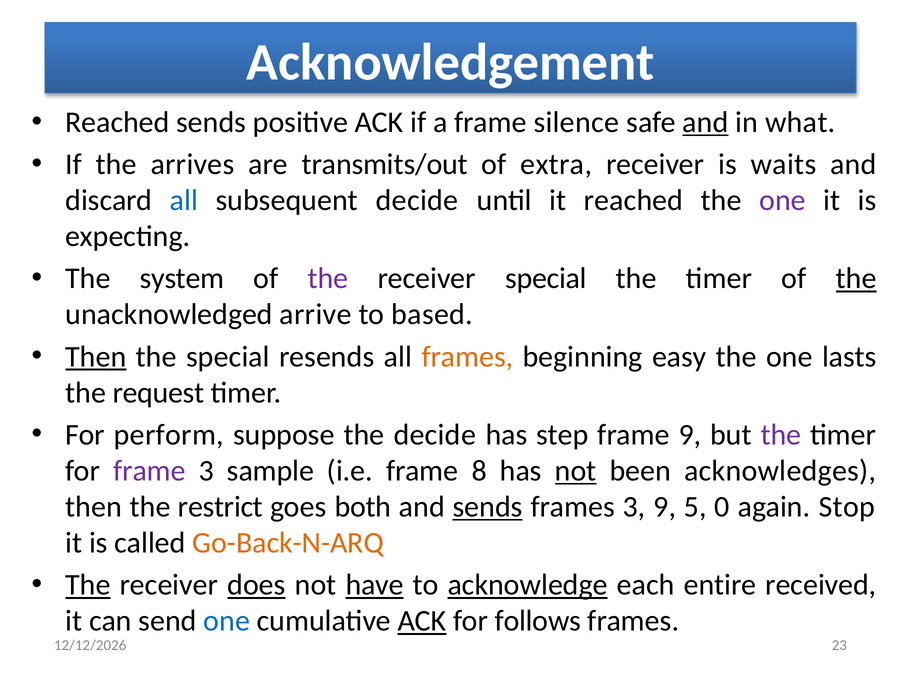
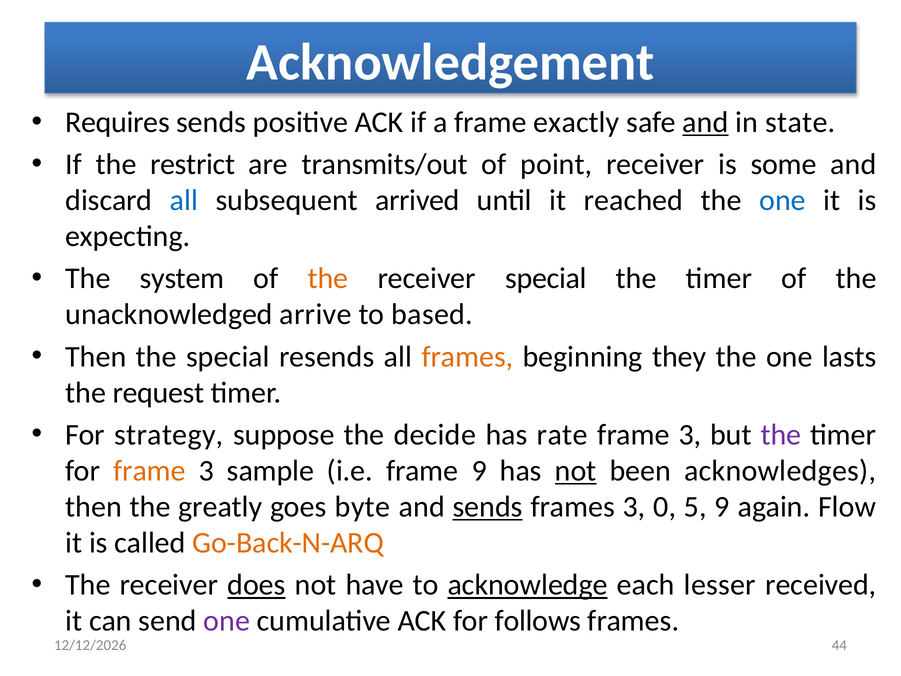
Reached: Reached -> Requires (117, 122)
silence: silence -> exactly (576, 122)
what: what -> state (800, 122)
arrives: arrives -> restrict (193, 164)
extra: extra -> point (556, 164)
waits: waits -> some (784, 164)
subsequent decide: decide -> arrived (417, 200)
one colour: purple -> blue (782, 200)
the colour: purple -> orange (328, 278)
the underline: present -> none (856, 278)
Then underline: present -> none (96, 356)
easy: easy -> they (679, 356)
perform: perform -> strategy (169, 435)
step: step -> rate (562, 435)
9: 9 -> 3 (690, 435)
frame colour: purple -> orange (149, 471)
frame 8: 8 -> 9 (479, 471)
restrict: restrict -> greatly (220, 507)
both: both -> byte (363, 507)
3 9: 9 -> 0 (665, 507)
5 0: 0 -> 9 (722, 507)
Stop: Stop -> Flow (847, 507)
The underline: present -> none (88, 585)
have underline: present -> none (375, 585)
entire: entire -> lesser (720, 585)
one colour: blue -> purple (227, 621)
ACK underline: present -> none (422, 621)
23: 23 -> 44 (839, 645)
